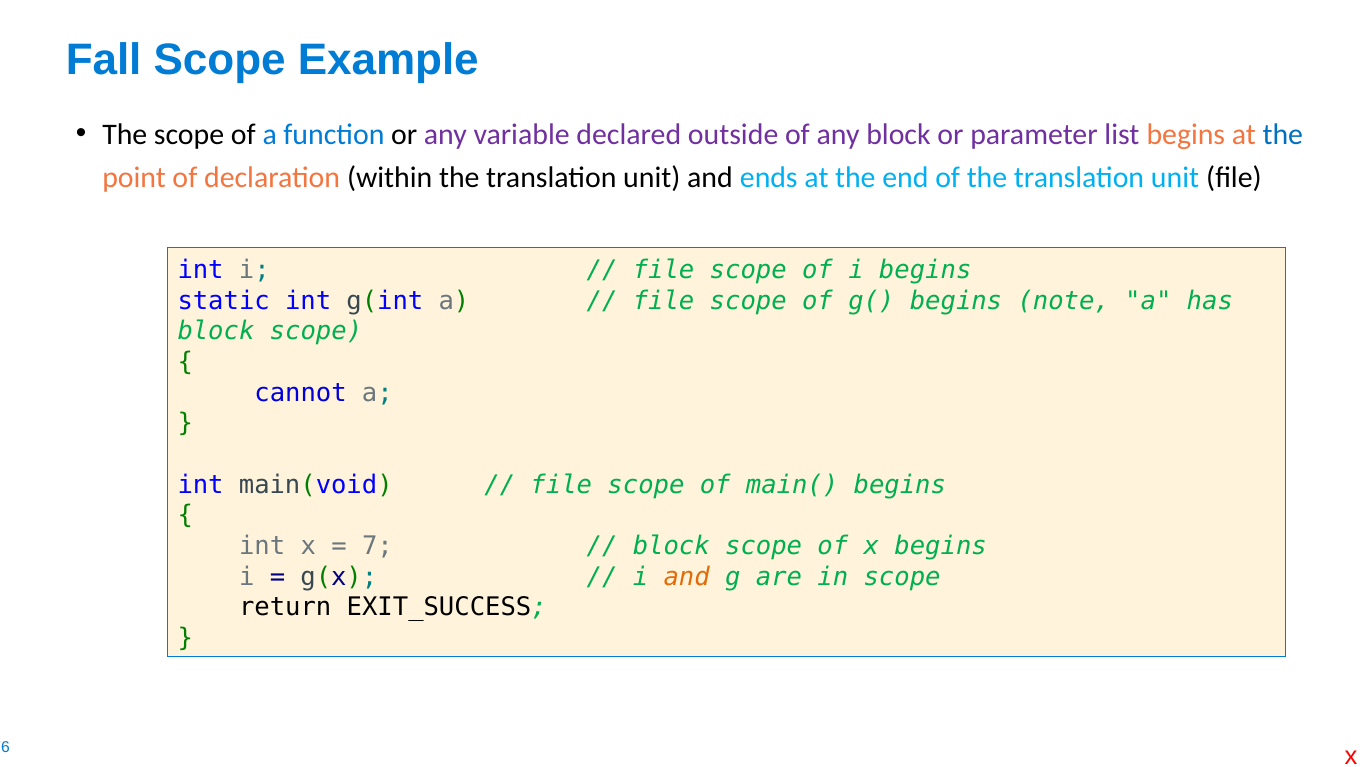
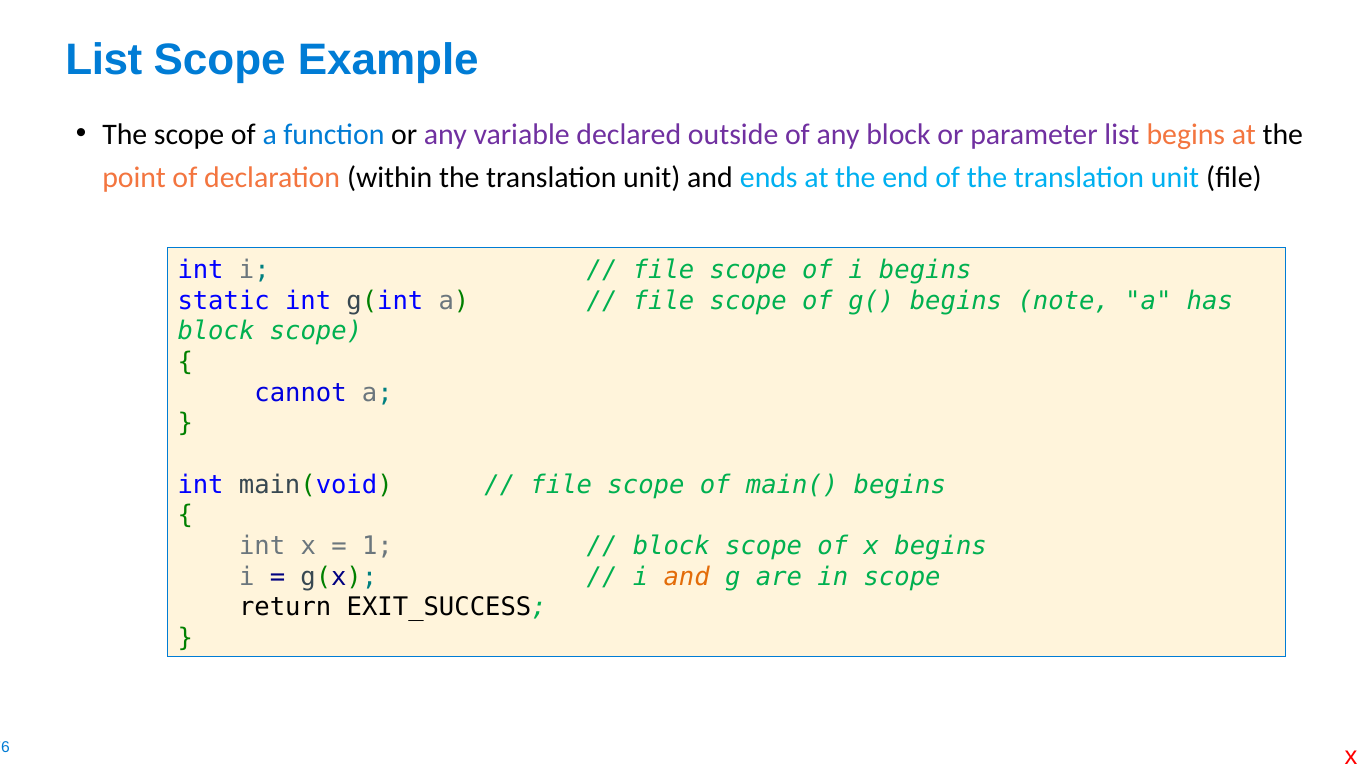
Fall: Fall -> List (104, 60)
the colour: blue -> black (1283, 135)
7: 7 -> 1 (377, 546)
